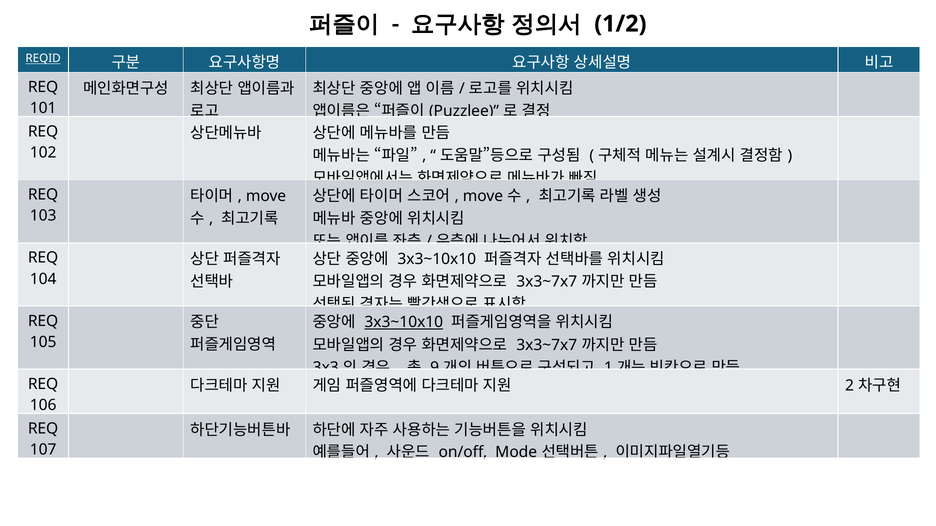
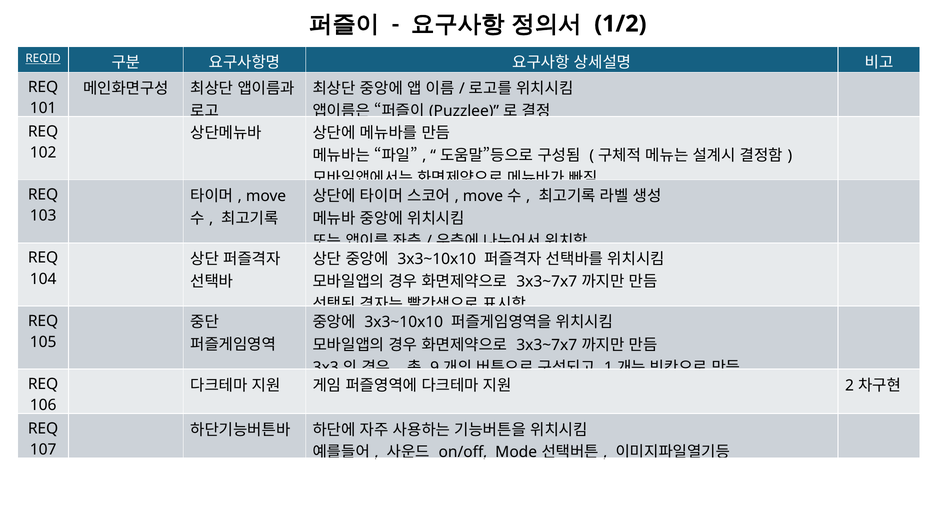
3x3~10x10 underline: present -> none (404, 323)
